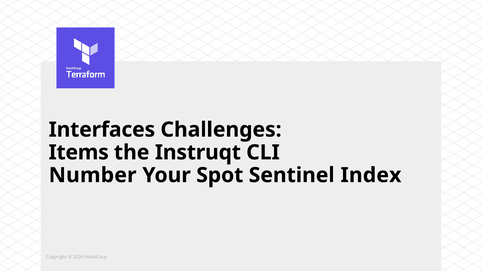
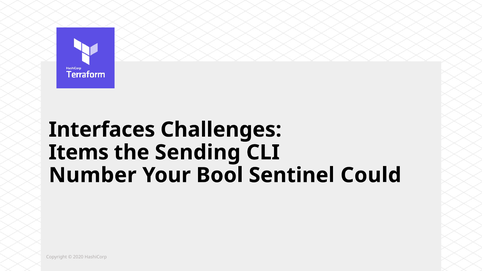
Instruqt: Instruqt -> Sending (198, 153)
Spot: Spot -> Bool (220, 175)
Index: Index -> Could (371, 175)
